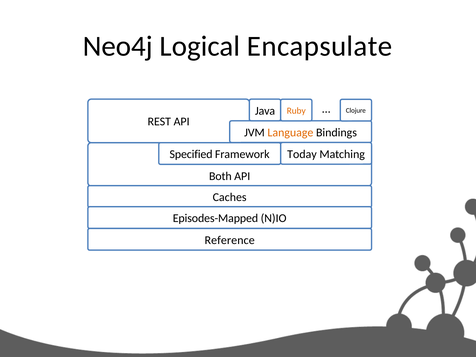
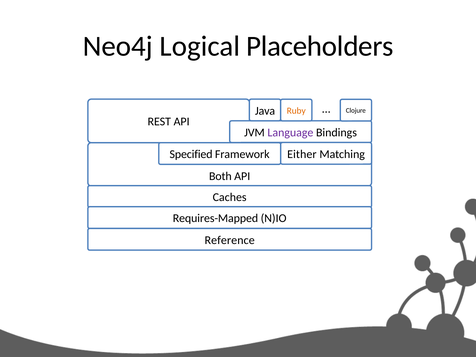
Encapsulate: Encapsulate -> Placeholders (320, 46)
Language colour: orange -> purple (290, 132)
Today: Today -> Either (302, 154)
Episodes-Mapped: Episodes-Mapped -> Requires-Mapped (215, 218)
